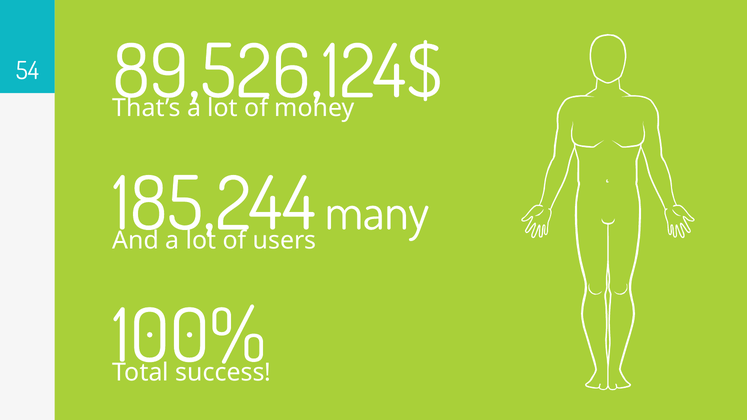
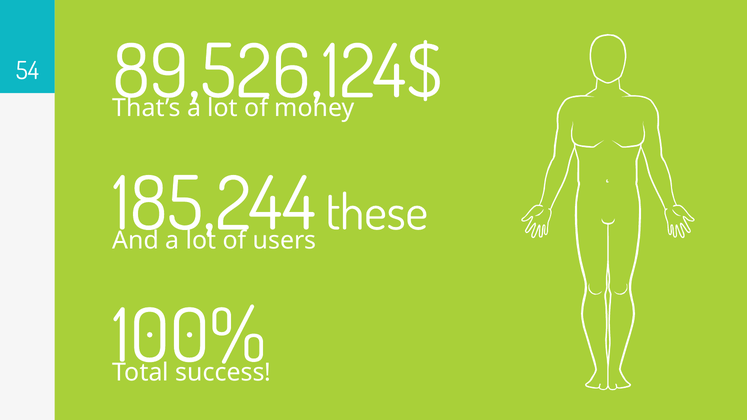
many: many -> these (377, 213)
